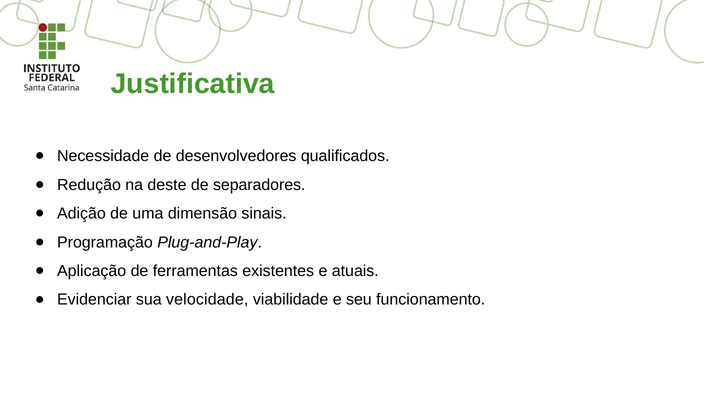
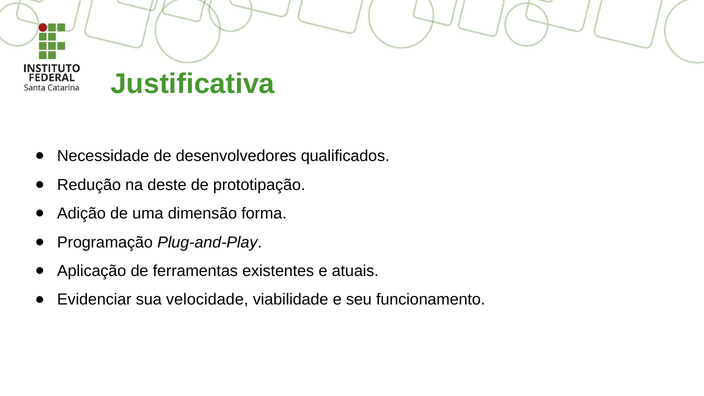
separadores: separadores -> prototipação (259, 185)
sinais: sinais -> forma (264, 214)
